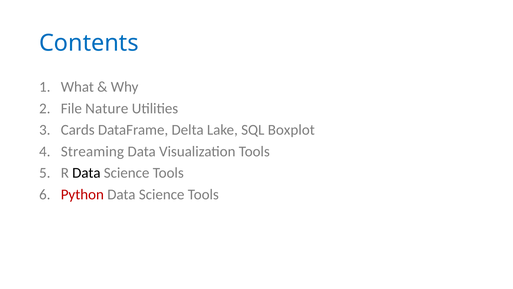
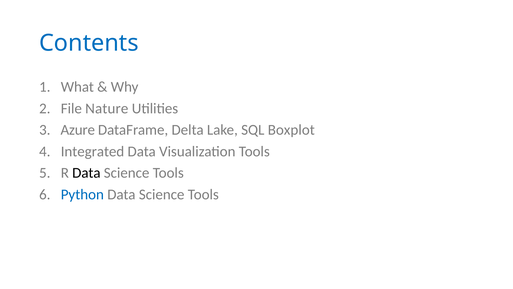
Cards: Cards -> Azure (78, 130)
Streaming: Streaming -> Integrated (92, 151)
Python colour: red -> blue (82, 194)
